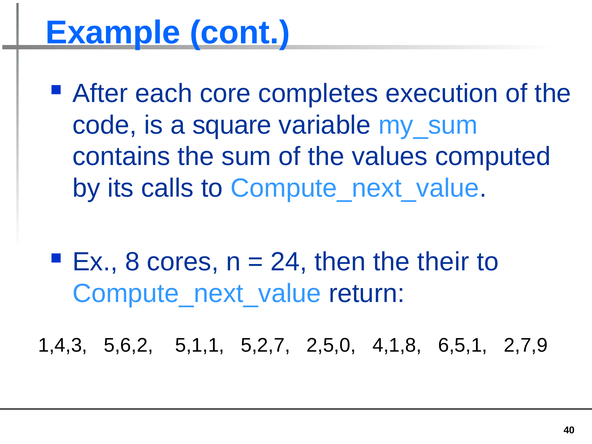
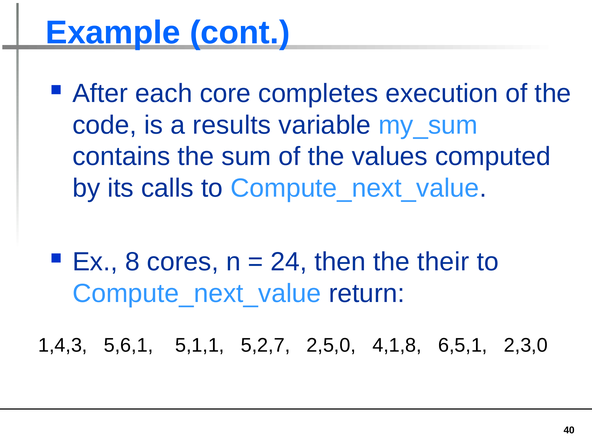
square: square -> results (232, 125)
5,6,2: 5,6,2 -> 5,6,1 (129, 345)
2,7,9: 2,7,9 -> 2,3,0 (526, 345)
